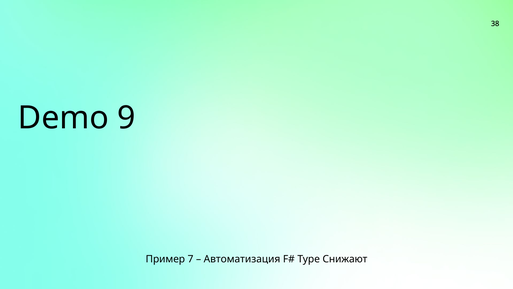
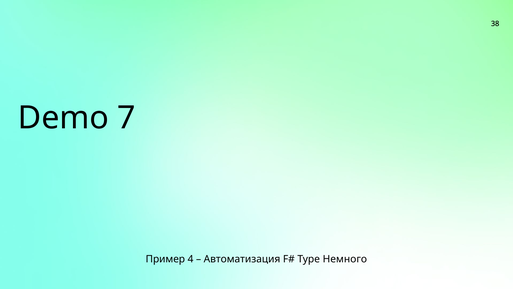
9: 9 -> 7 (126, 118)
7: 7 -> 4 (191, 259)
Снижают: Снижают -> Немного (345, 259)
